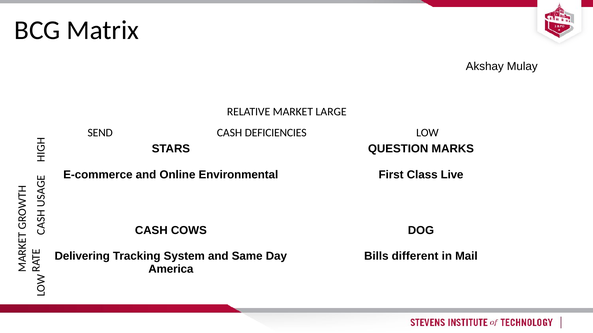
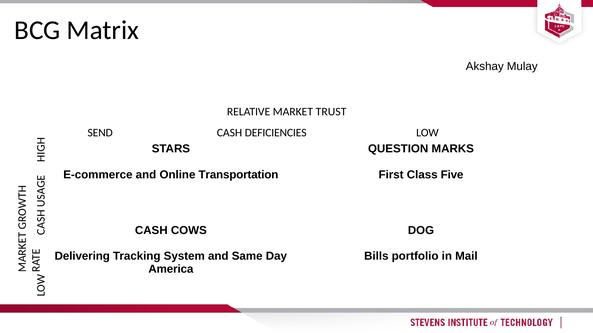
LARGE: LARGE -> TRUST (331, 112)
Environmental: Environmental -> Transportation (238, 175)
Live: Live -> Five (452, 175)
different: different -> portfolio (415, 257)
